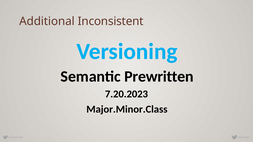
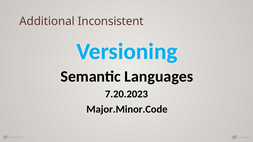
Prewritten: Prewritten -> Languages (159, 77)
Major.Minor.Class: Major.Minor.Class -> Major.Minor.Code (127, 110)
